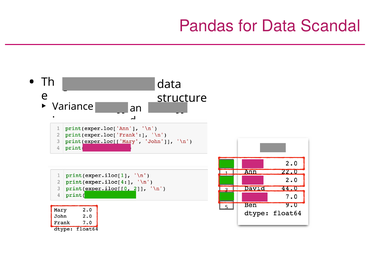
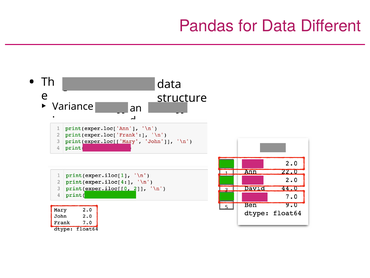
Scandal: Scandal -> Different (331, 26)
